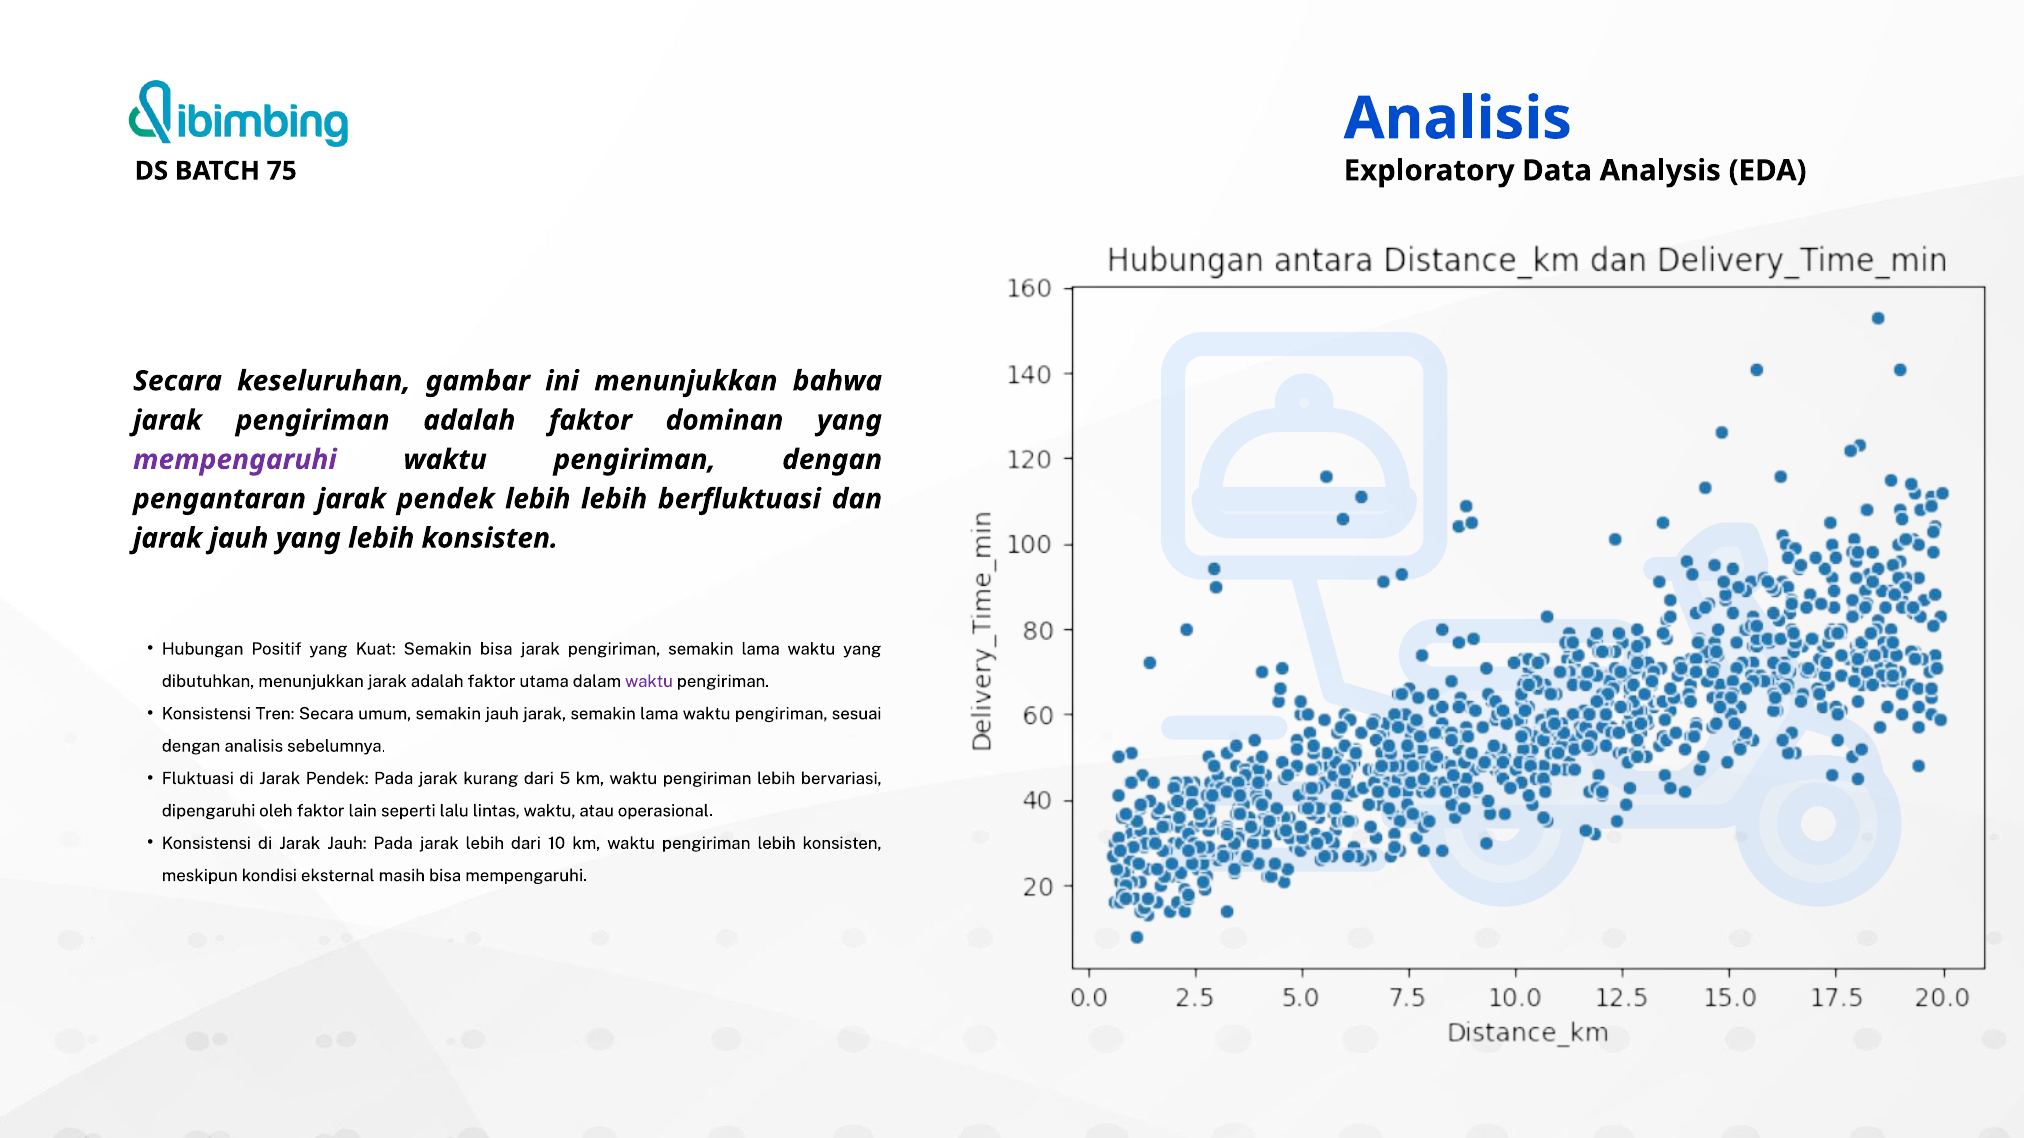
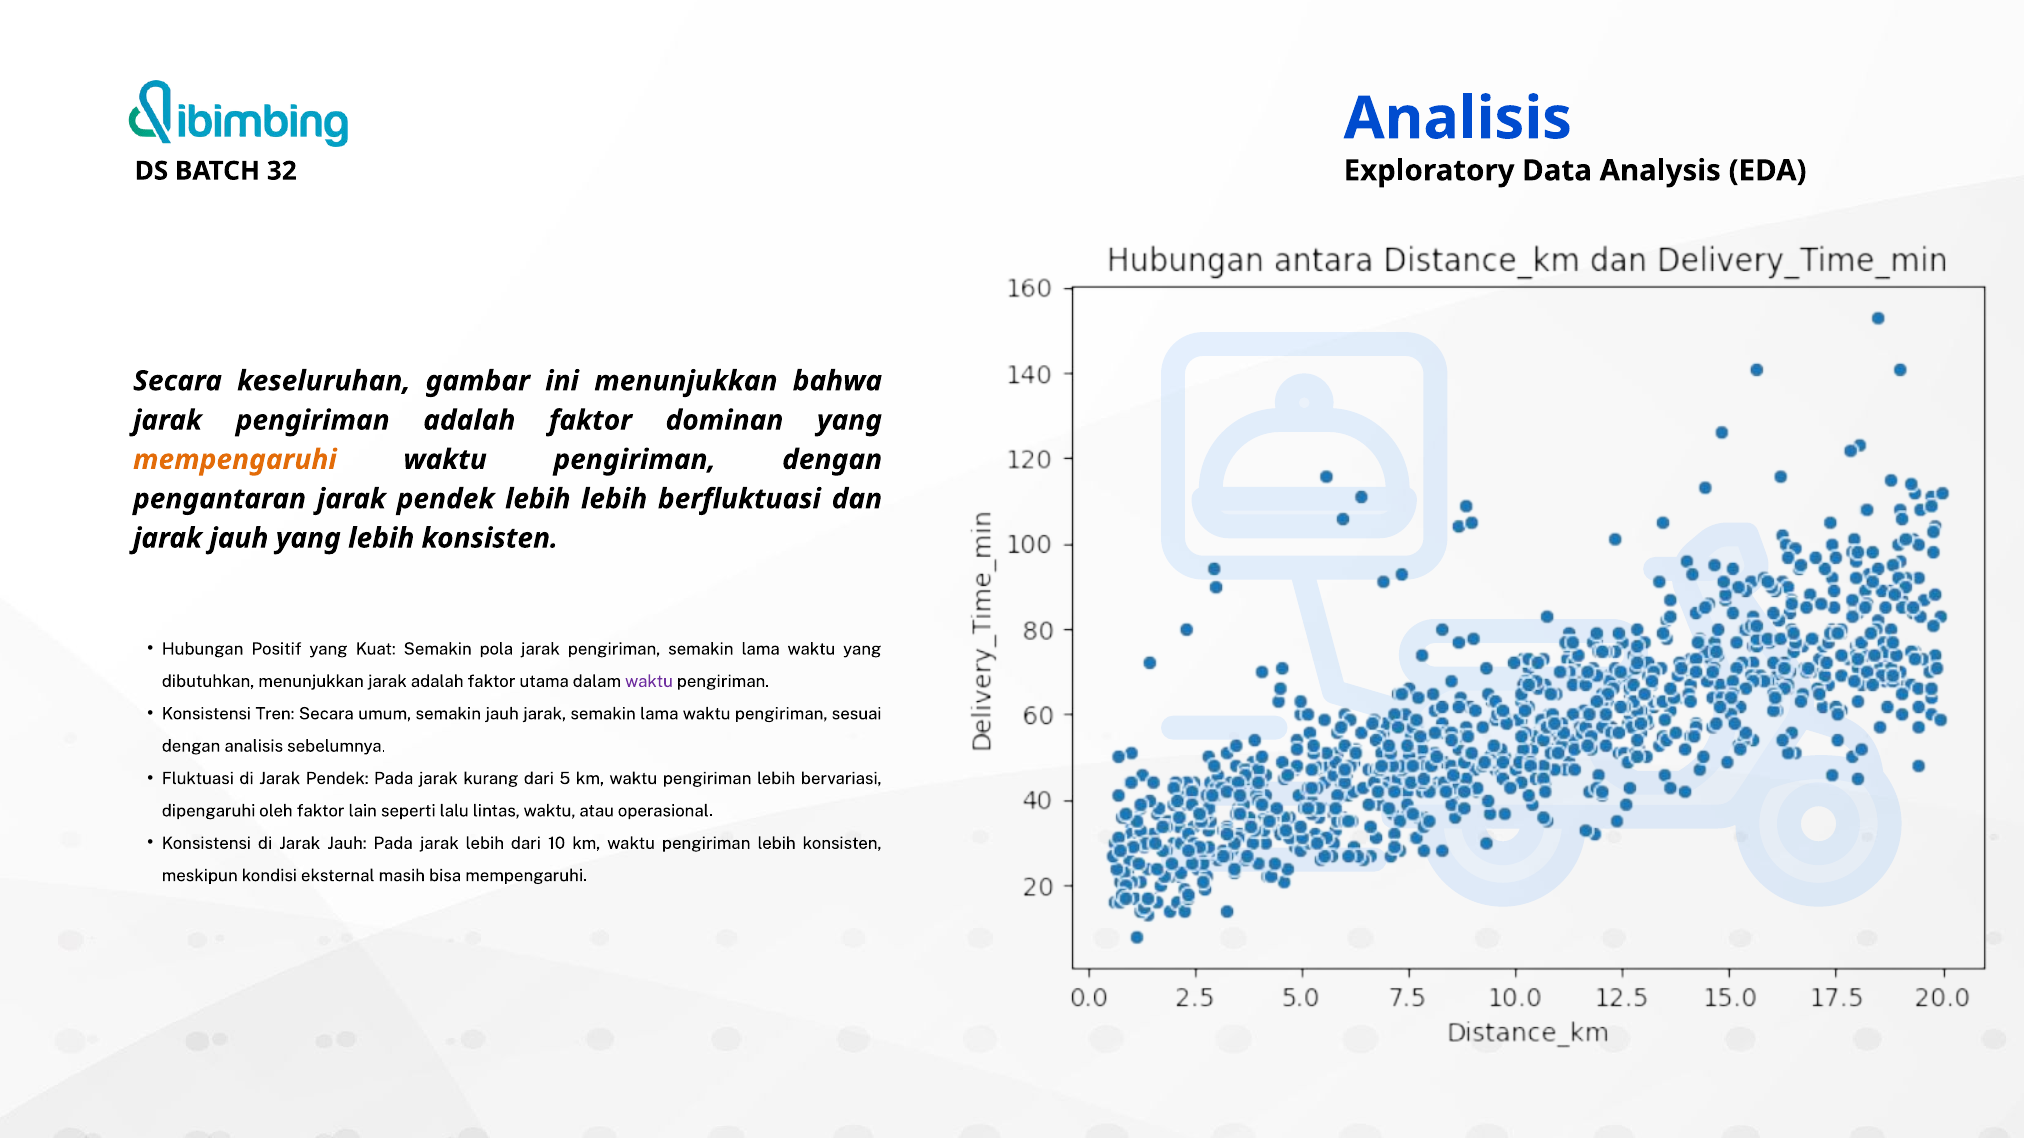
75: 75 -> 32 (282, 171)
mempengaruhi colour: purple -> orange (235, 460)
Semakin bisa: bisa -> pola (496, 649)
